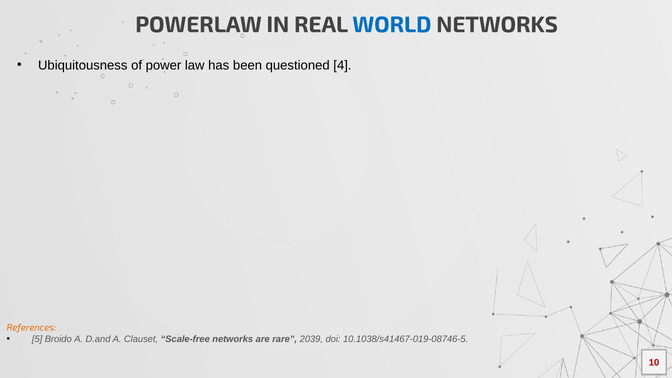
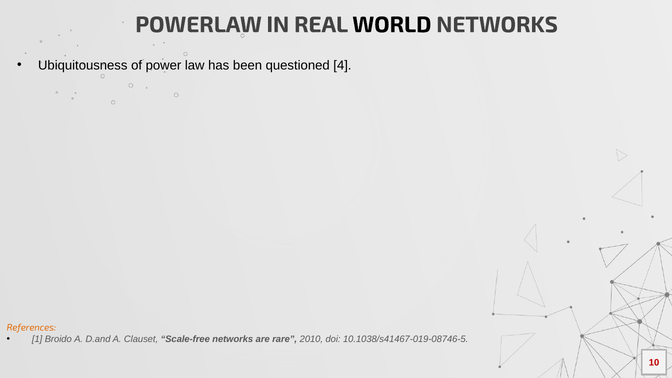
WORLD colour: blue -> black (392, 25)
5: 5 -> 1 (37, 339)
2039: 2039 -> 2010 (311, 339)
